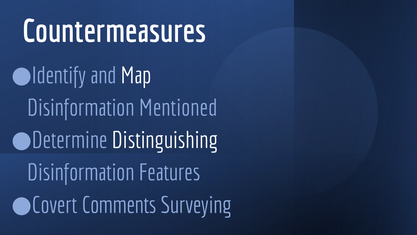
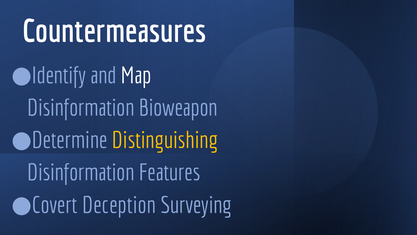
Mentioned: Mentioned -> Bioweapon (178, 108)
Distinguishing colour: white -> yellow (165, 140)
Comments: Comments -> Deception (119, 205)
